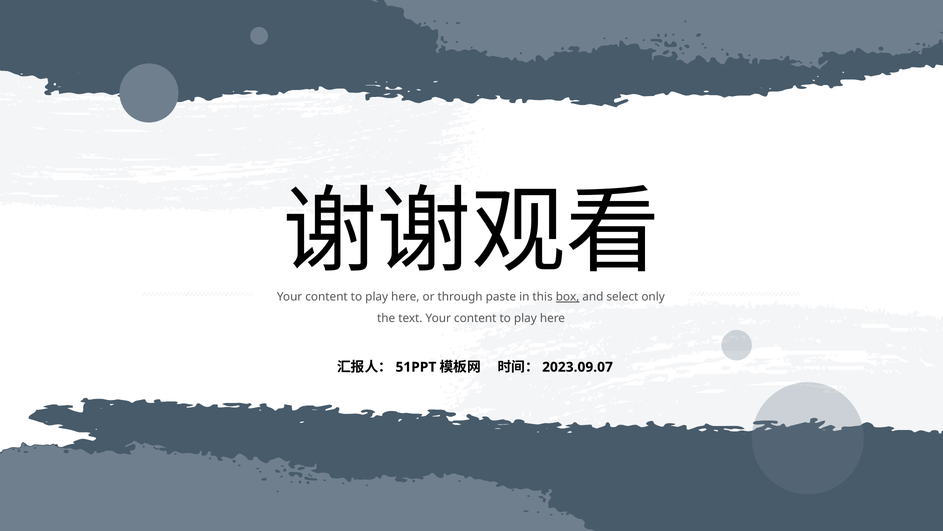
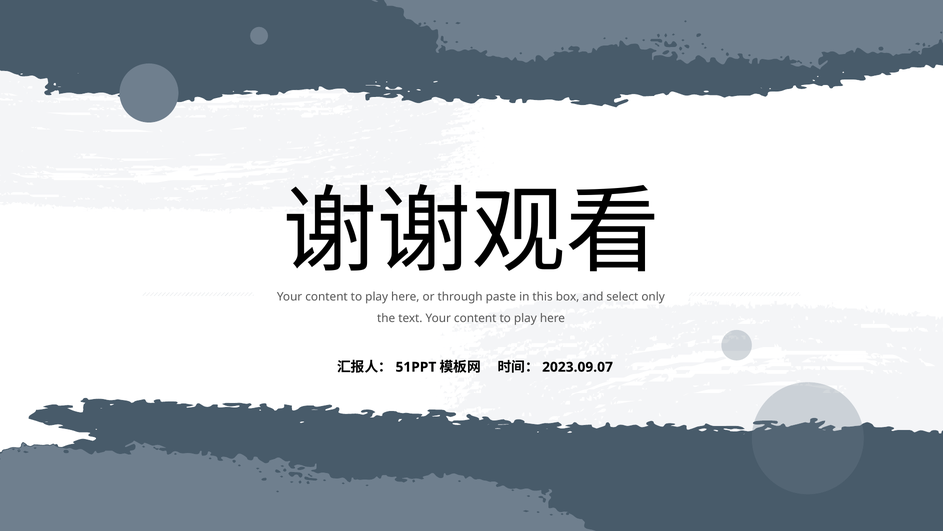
box underline: present -> none (568, 297)
